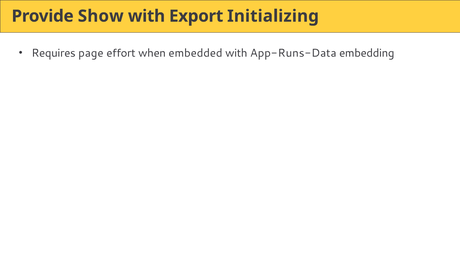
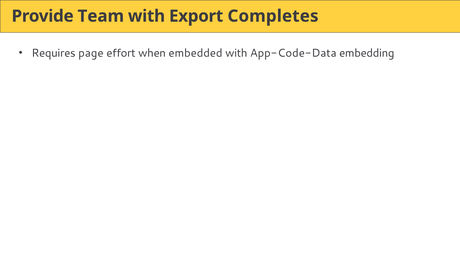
Show: Show -> Team (101, 16)
Initializing: Initializing -> Completes (273, 16)
App-Runs-Data: App-Runs-Data -> App-Code-Data (293, 53)
